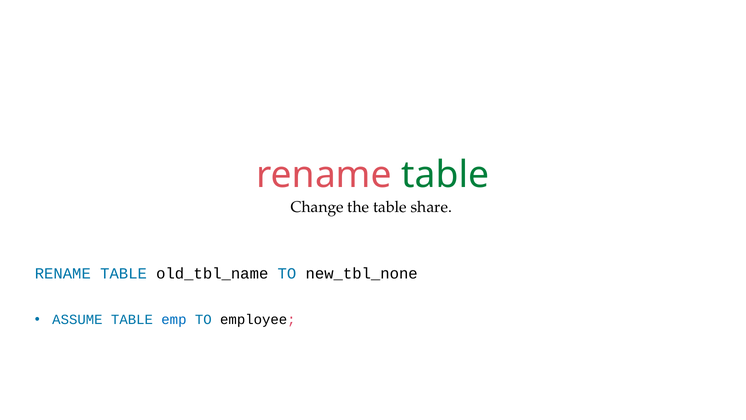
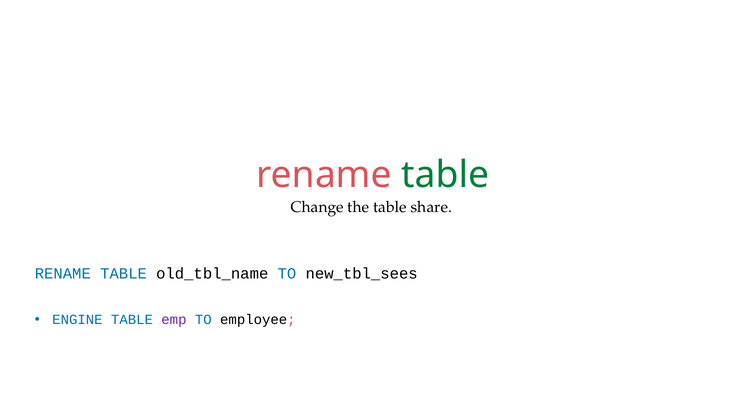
new_tbl_none: new_tbl_none -> new_tbl_sees (362, 274)
ASSUME: ASSUME -> ENGINE (77, 319)
emp colour: blue -> purple (174, 319)
